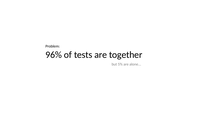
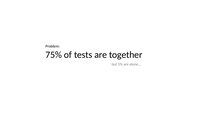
96%: 96% -> 75% (54, 55)
